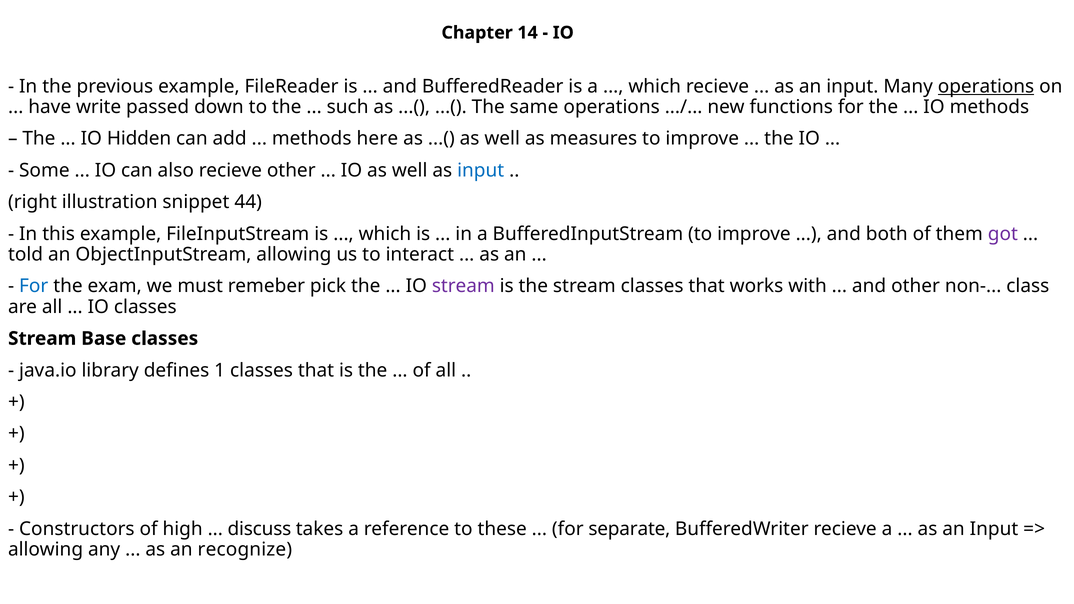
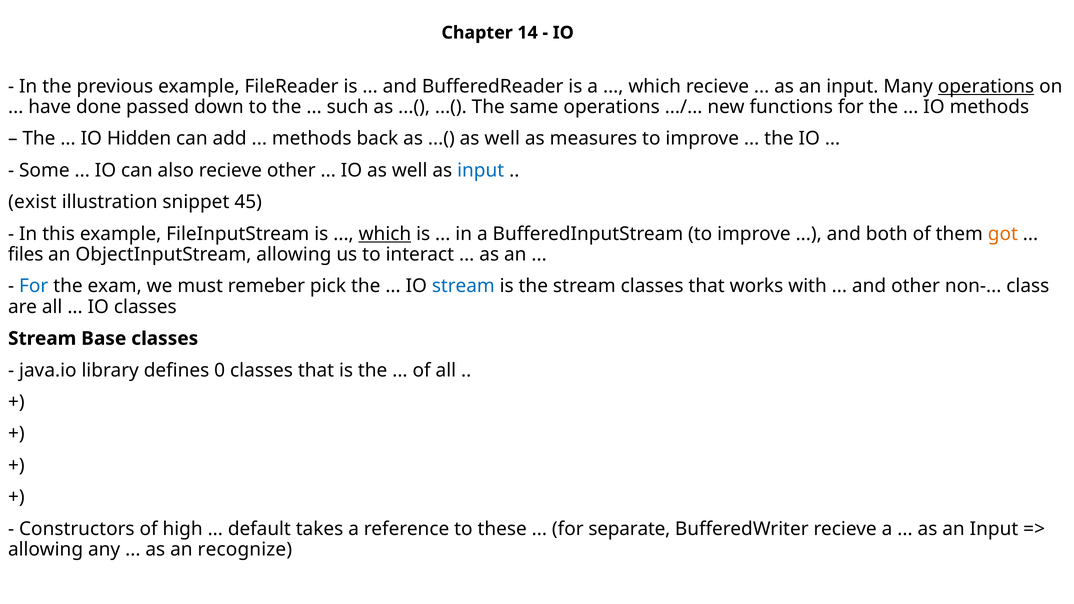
write: write -> done (99, 107)
here: here -> back (377, 139)
right: right -> exist (32, 202)
44: 44 -> 45 (248, 202)
which underline: none -> present (385, 234)
got colour: purple -> orange (1003, 234)
told: told -> files (26, 255)
stream colour: purple -> blue (463, 286)
1: 1 -> 0 (220, 370)
discuss: discuss -> default (259, 529)
